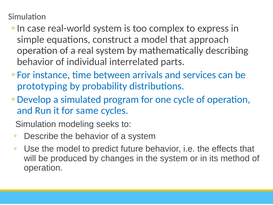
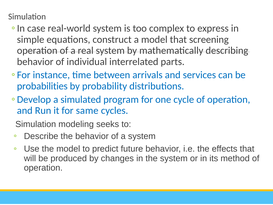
approach: approach -> screening (209, 39)
prototyping: prototyping -> probabilities (42, 86)
